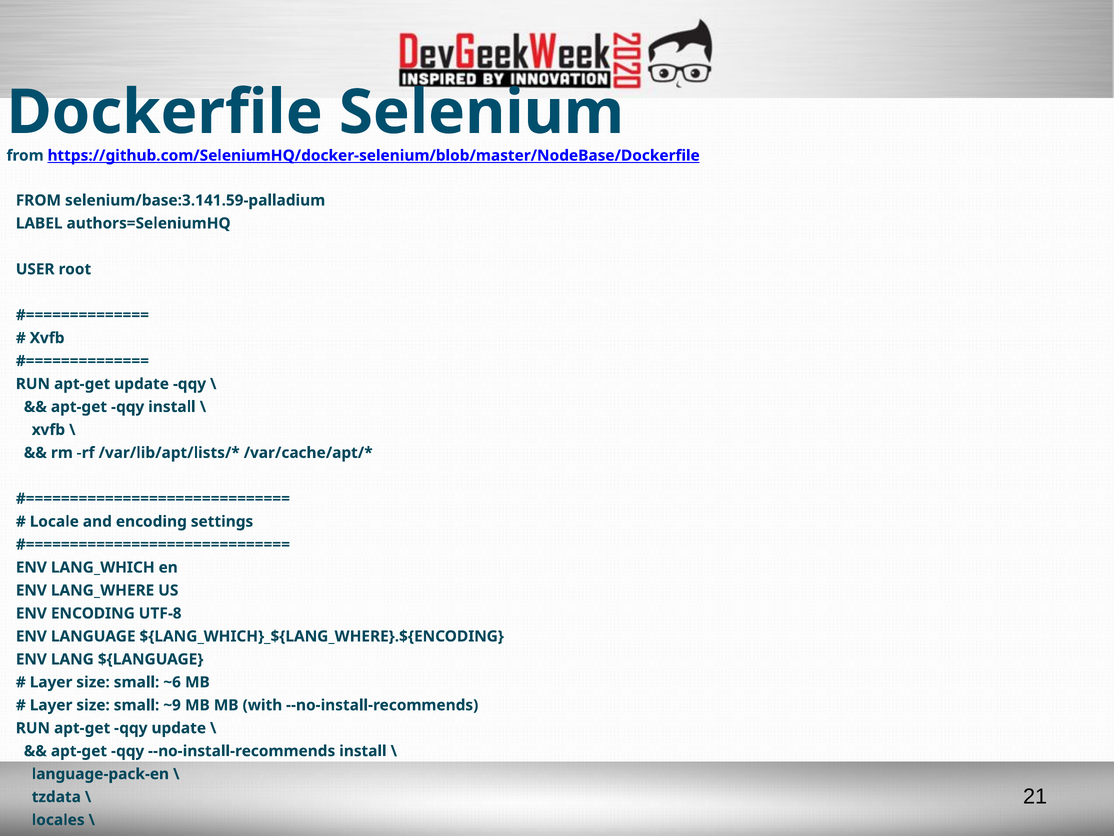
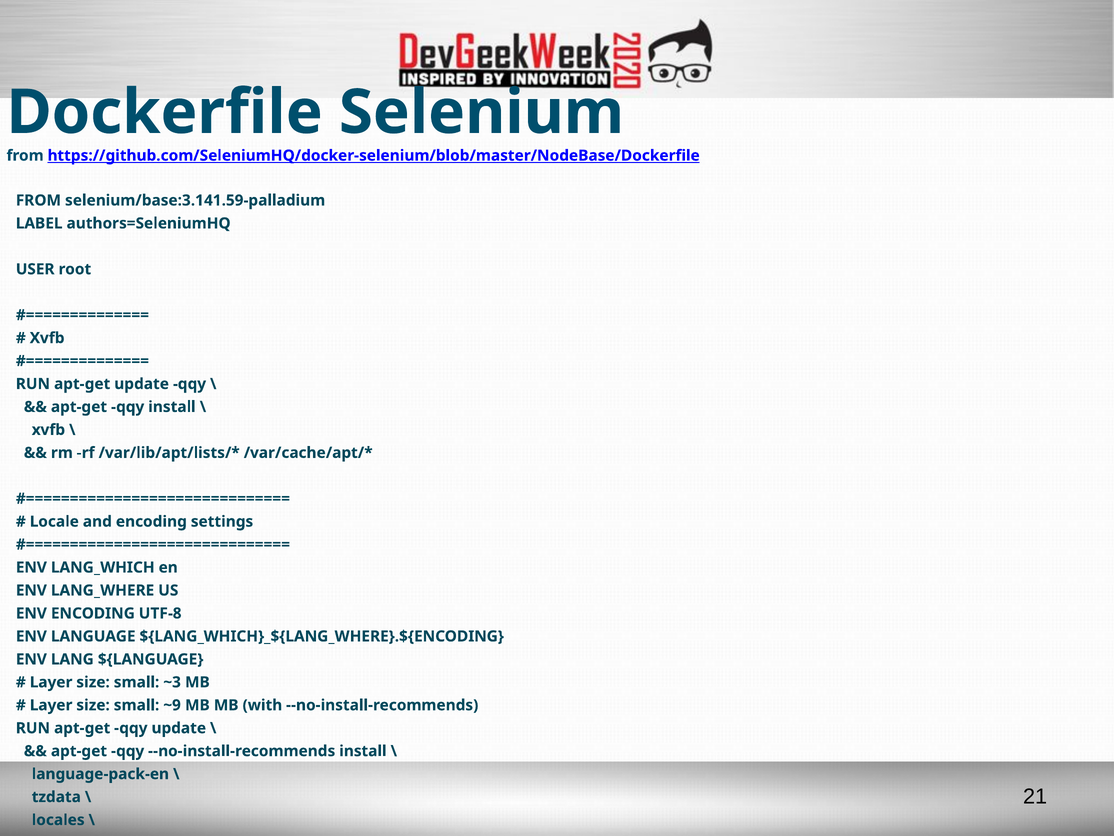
small ~6: ~6 -> ~3 (172, 682)
